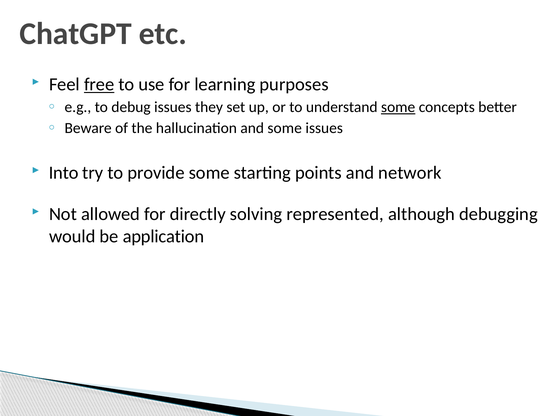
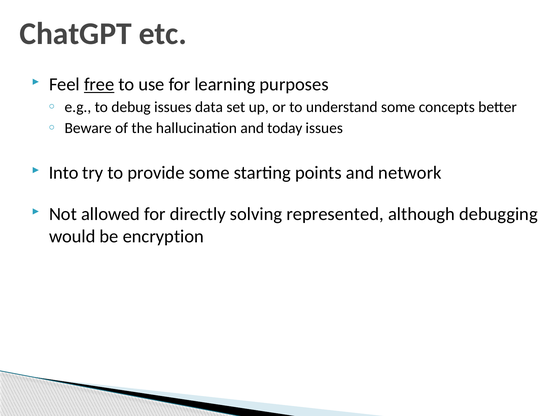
they: they -> data (209, 107)
some underline: present -> none (398, 107)
and some: some -> today (285, 128)
application: application -> encryption (163, 236)
